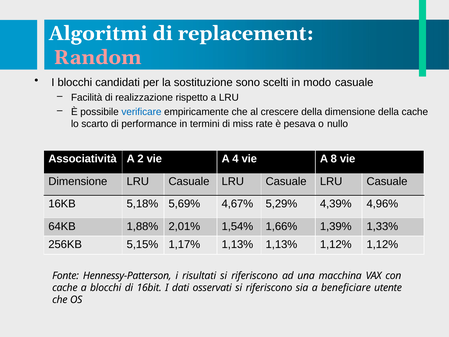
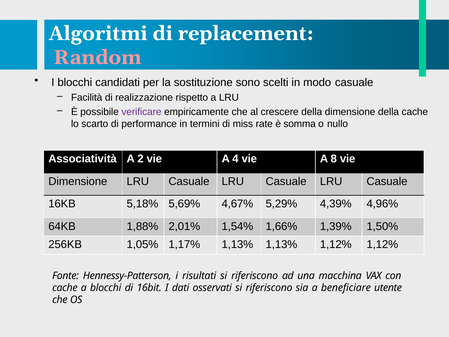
verificare colour: blue -> purple (141, 112)
pesava: pesava -> somma (300, 124)
1,33%: 1,33% -> 1,50% (382, 226)
5,15%: 5,15% -> 1,05% (142, 244)
